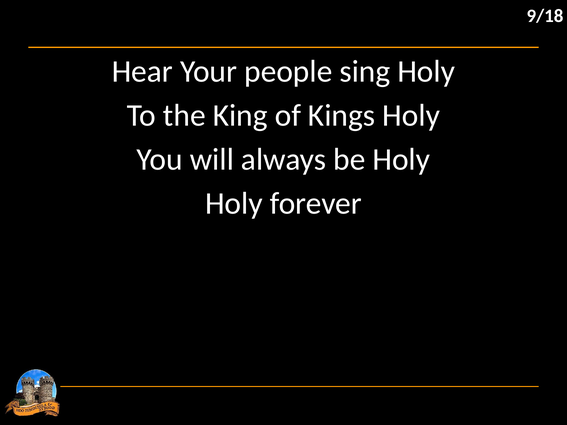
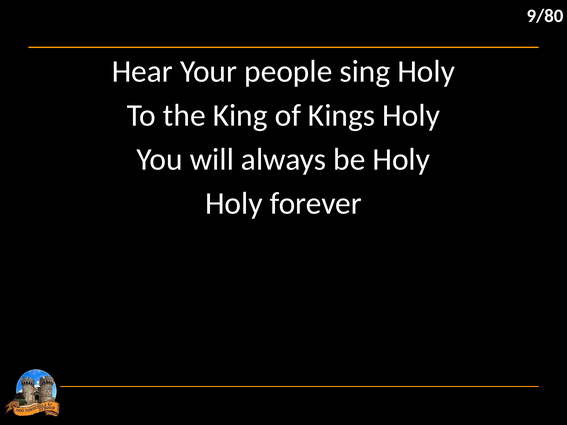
9/18: 9/18 -> 9/80 (545, 16)
